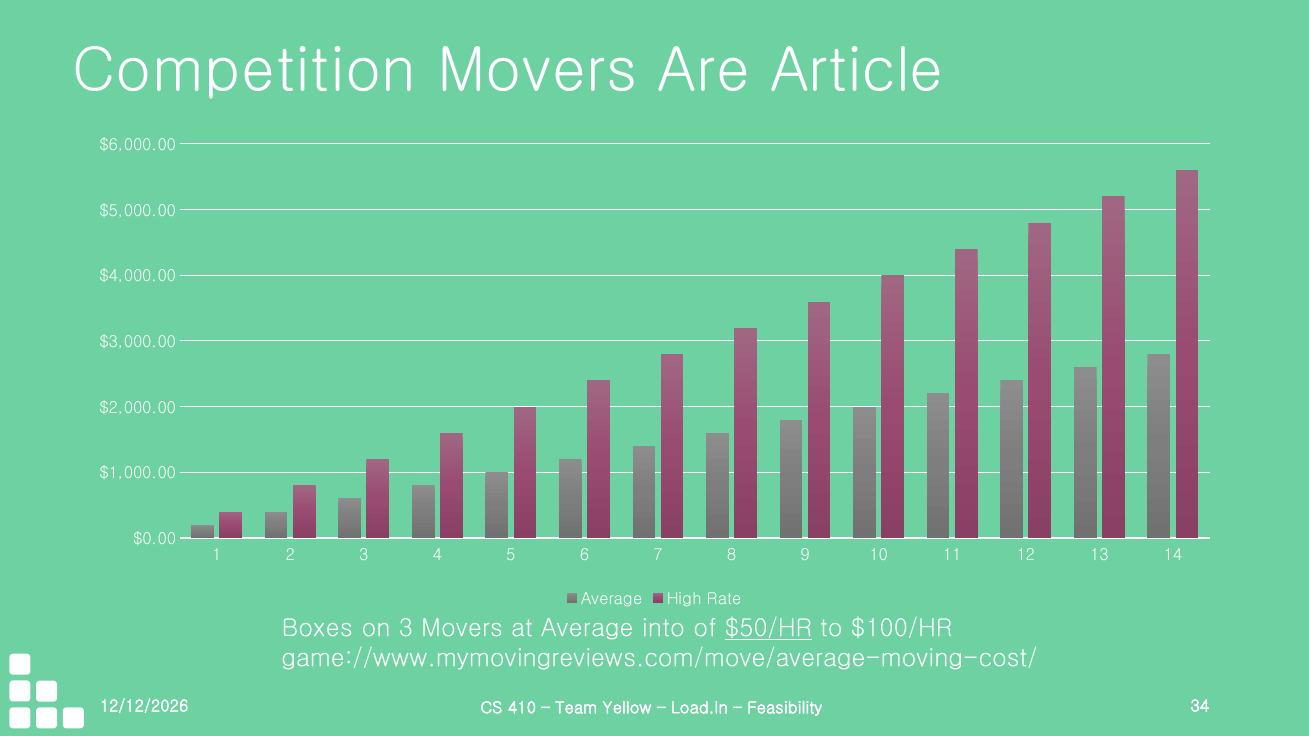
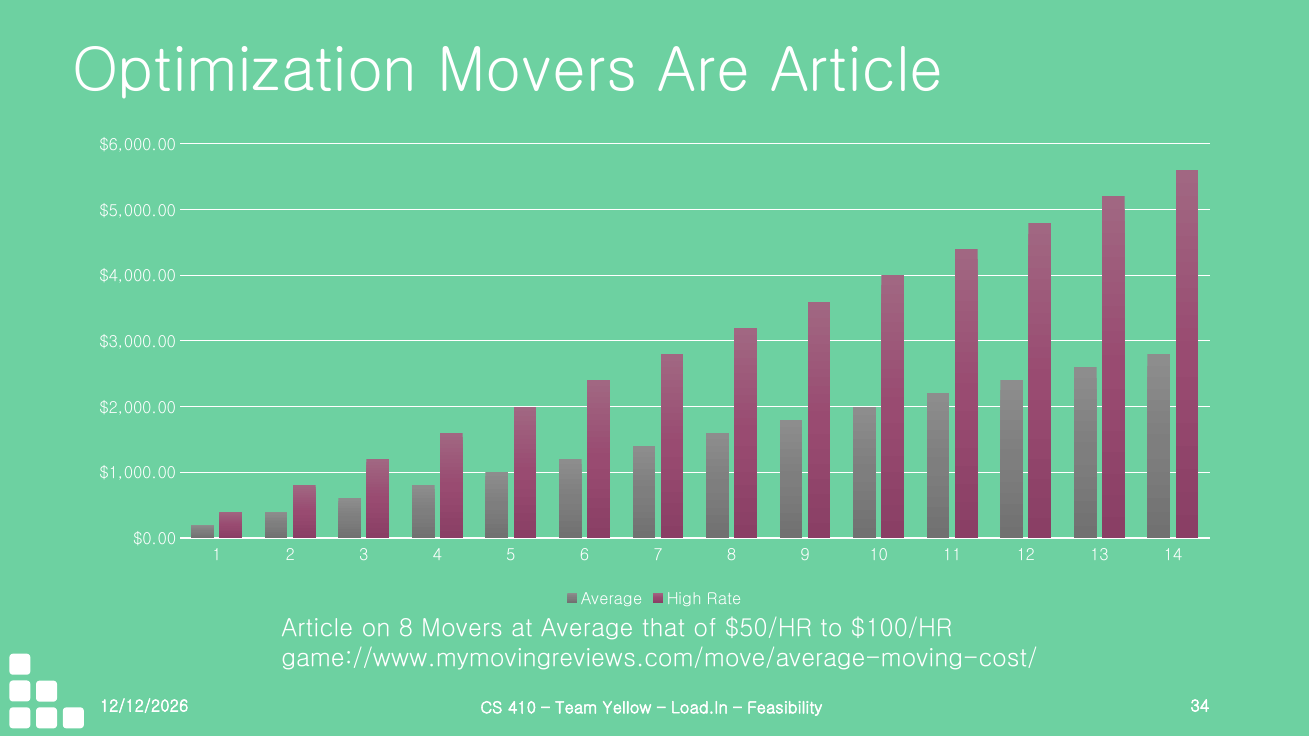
Competition: Competition -> Optimization (245, 71)
Boxes: Boxes -> Article (317, 629)
on 3: 3 -> 8 (406, 629)
into: into -> that (663, 629)
$50/HR underline: present -> none (768, 629)
